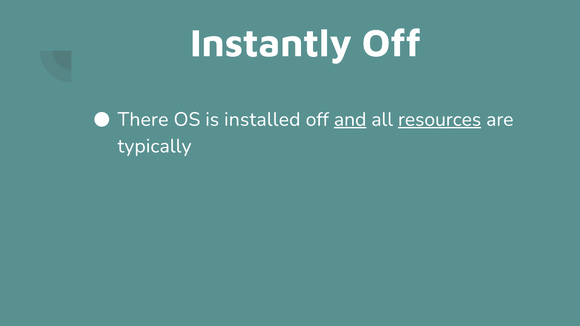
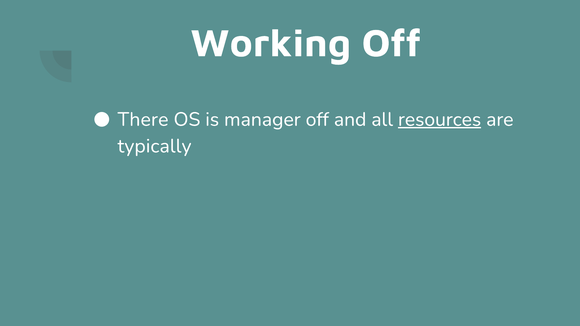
Instantly: Instantly -> Working (271, 43)
installed: installed -> manager (262, 120)
and underline: present -> none (350, 120)
